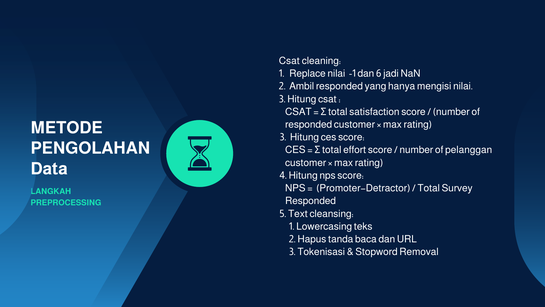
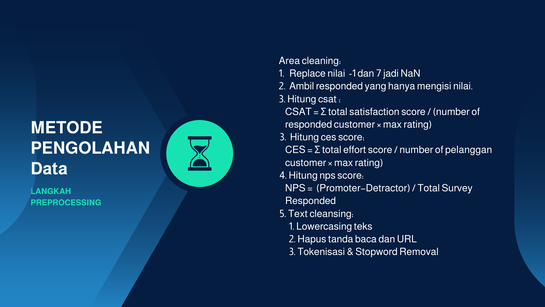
Csat: Csat -> Area (289, 61)
6: 6 -> 7 (379, 73)
